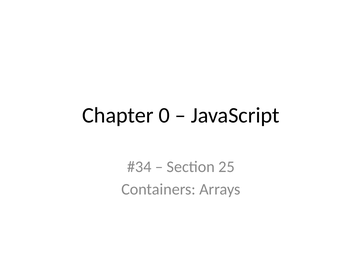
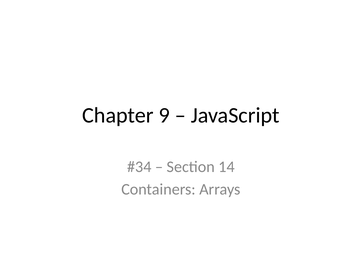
0: 0 -> 9 (164, 115)
25: 25 -> 14 (227, 166)
